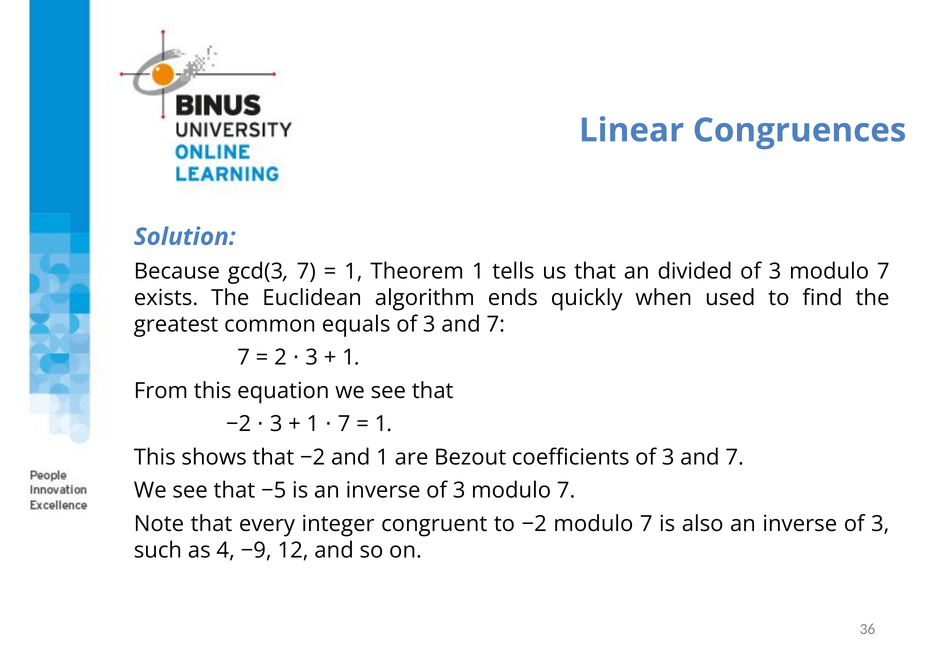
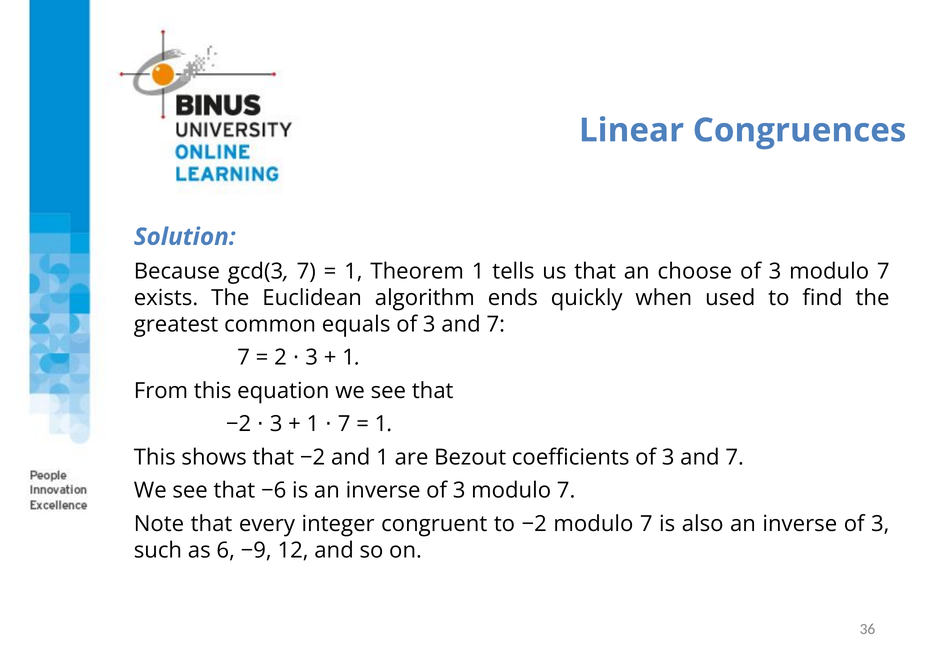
divided: divided -> choose (695, 271)
−5: −5 -> −6 (274, 490)
4: 4 -> 6 (226, 550)
